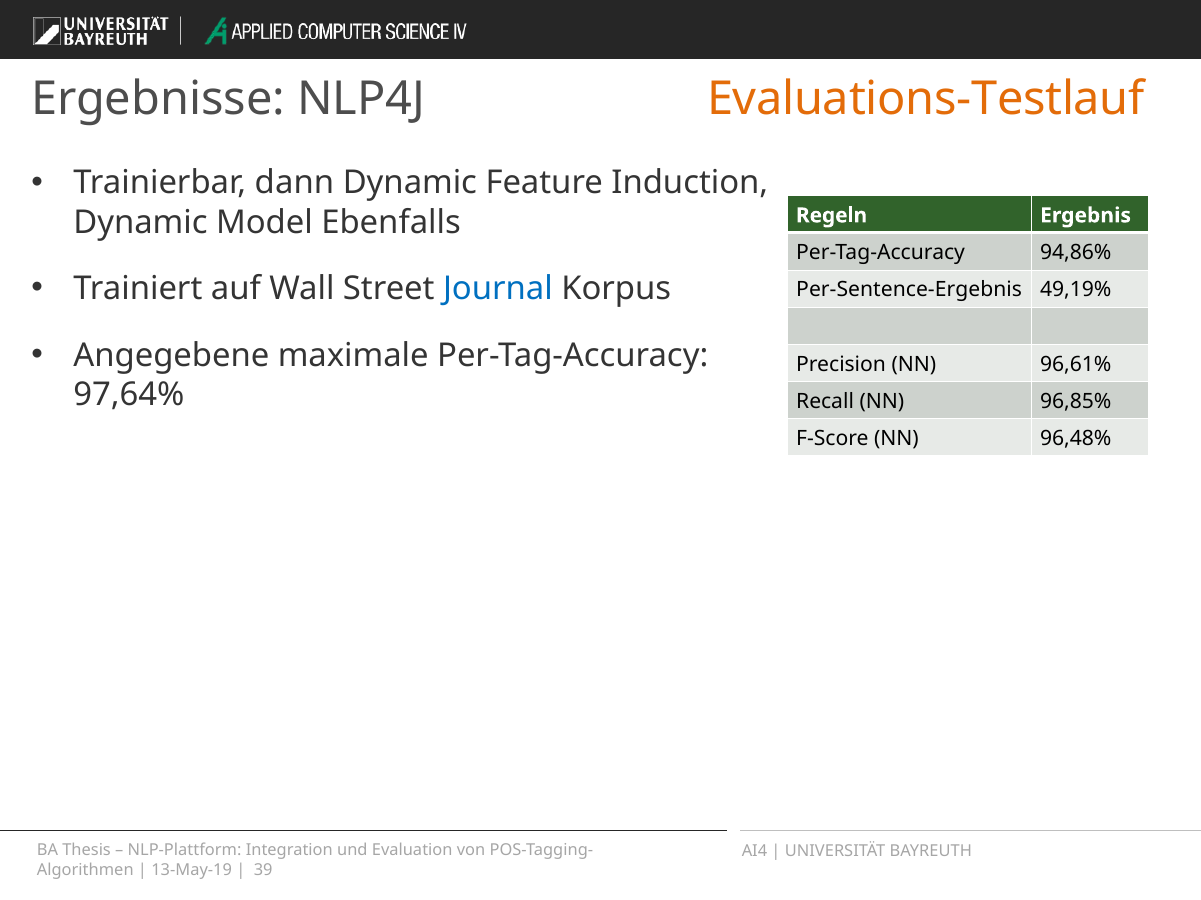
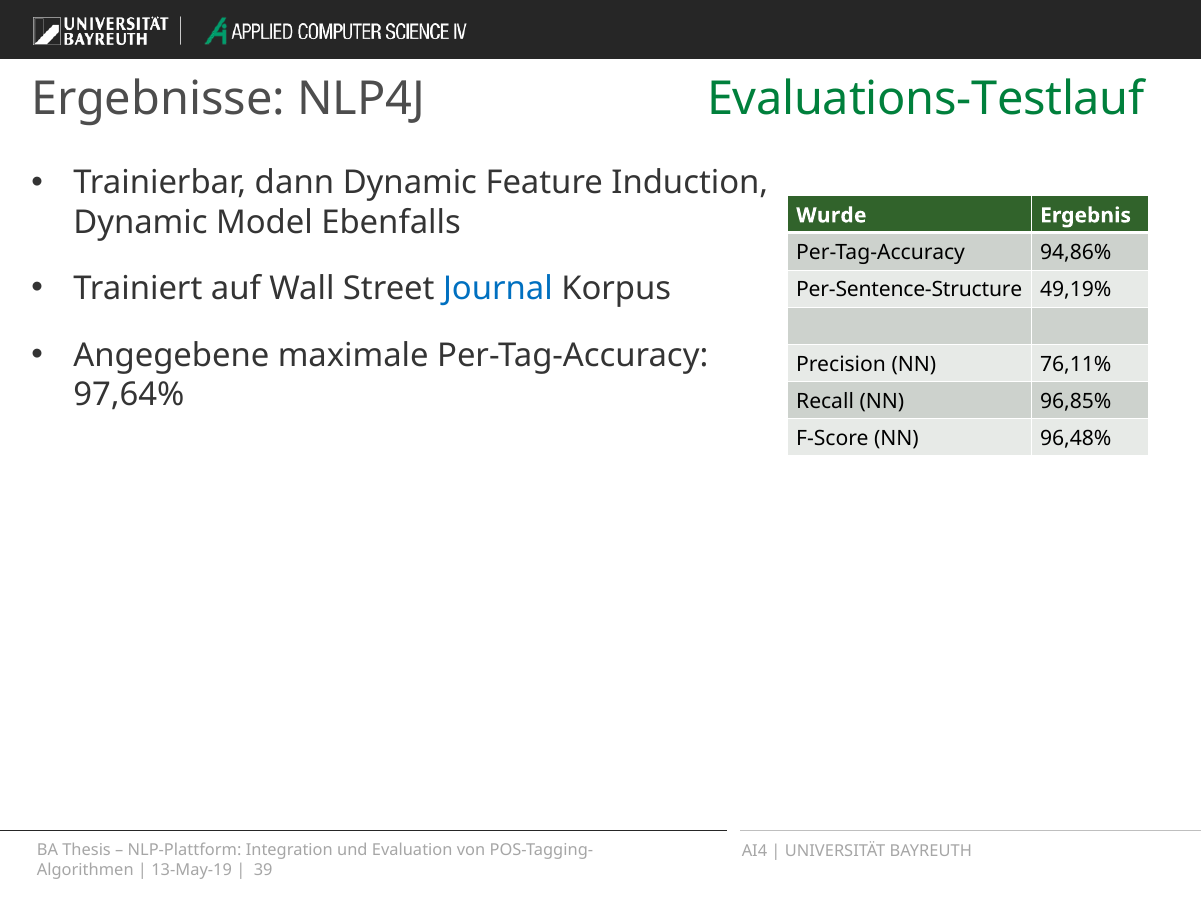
Evaluations-Testlauf colour: orange -> green (926, 99)
Regeln: Regeln -> Wurde (831, 216)
Per-Sentence-Ergebnis: Per-Sentence-Ergebnis -> Per-Sentence-Structure (909, 290)
96,61%: 96,61% -> 76,11% (1076, 364)
